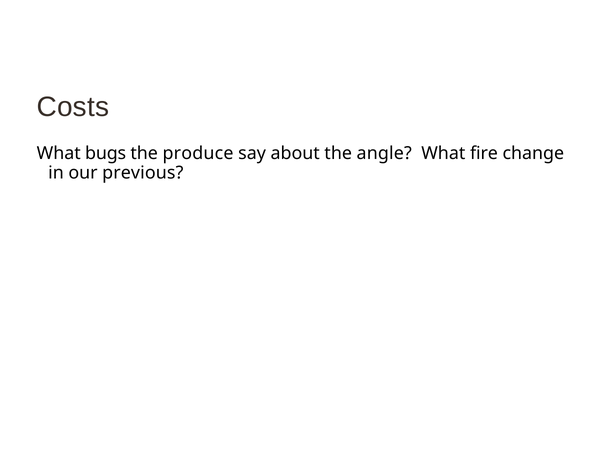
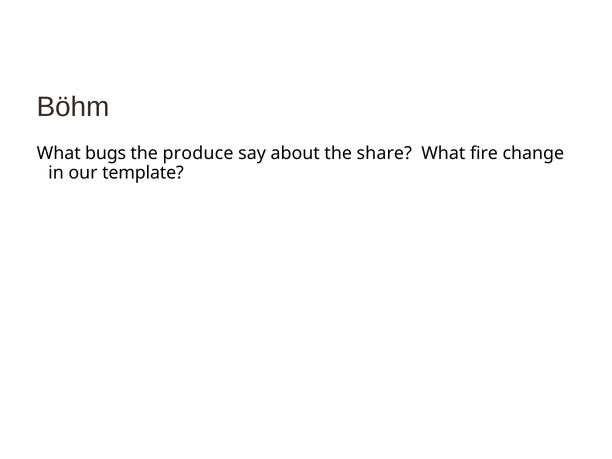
Costs: Costs -> Böhm (73, 107)
angle: angle -> share (384, 153)
previous: previous -> template (143, 173)
